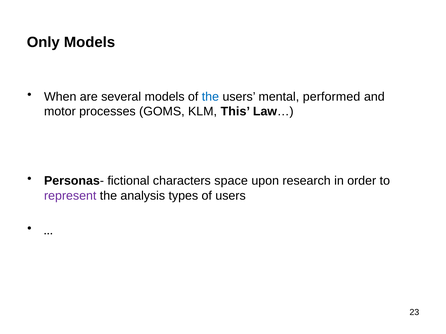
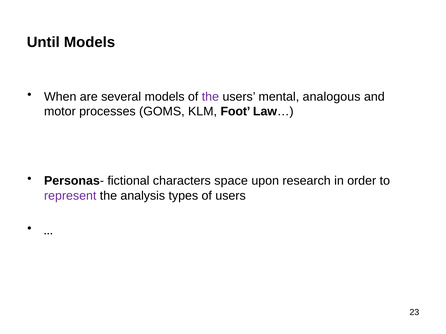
Only: Only -> Until (43, 42)
the colour: blue -> purple (210, 97)
performed: performed -> analogous (332, 97)
This: This -> Foot (235, 112)
